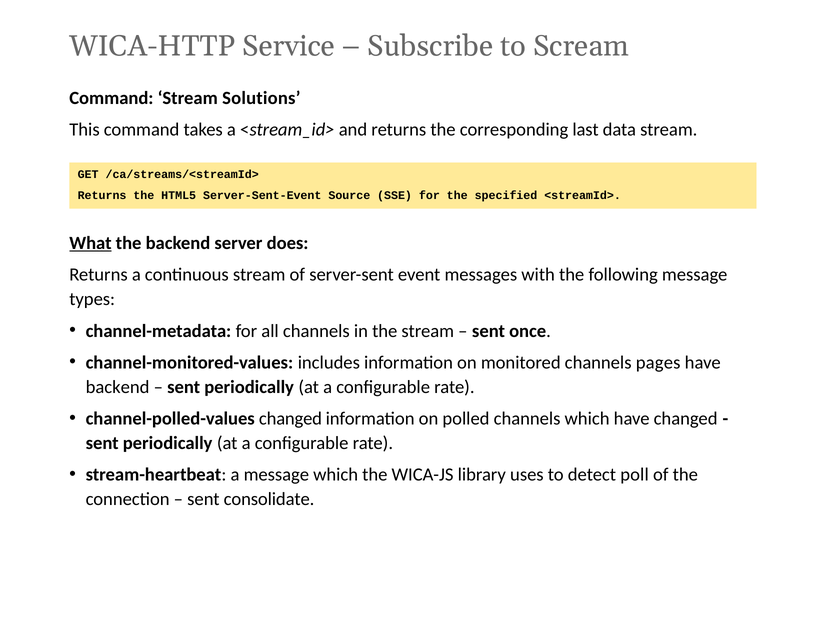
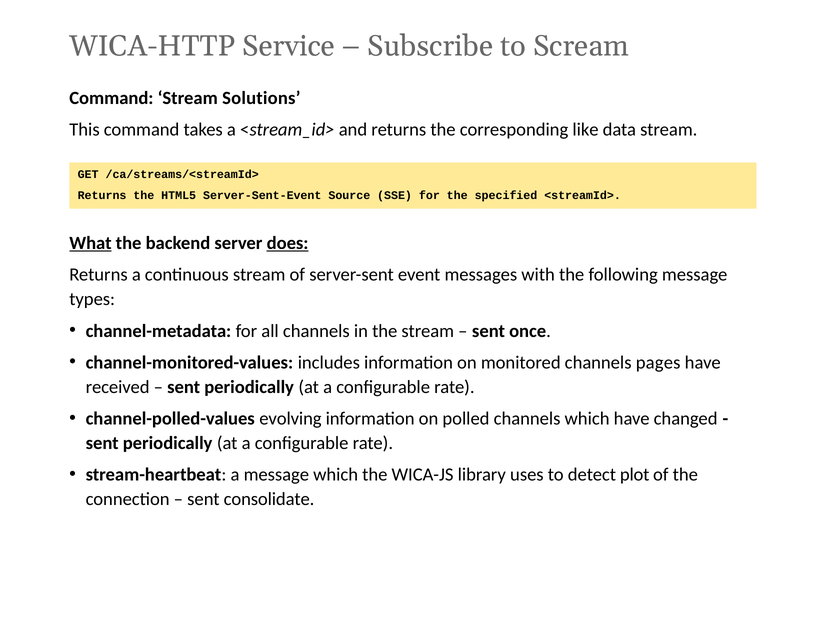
last: last -> like (586, 130)
does underline: none -> present (288, 243)
backend: backend -> received (118, 387)
channel-polled-values changed: changed -> evolving (290, 419)
poll: poll -> plot (635, 475)
